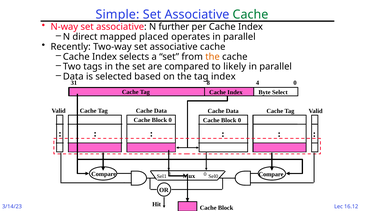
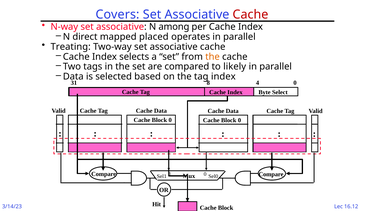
Simple: Simple -> Covers (118, 14)
Cache colour: green -> red (251, 14)
further: further -> among (174, 27)
Recently: Recently -> Treating (71, 47)
